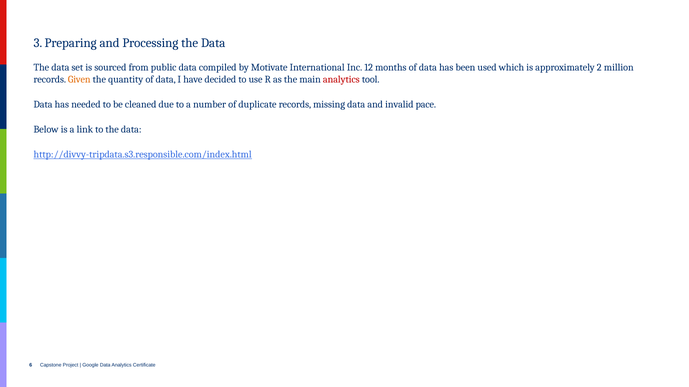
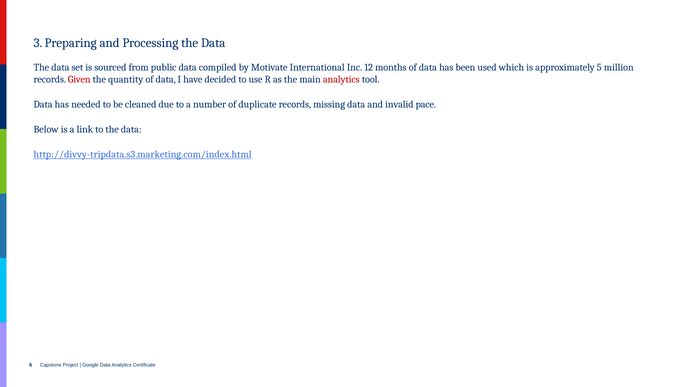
2: 2 -> 5 (599, 67)
Given colour: orange -> red (79, 79)
http://divvy-tripdata.s3.responsible.com/index.html: http://divvy-tripdata.s3.responsible.com/index.html -> http://divvy-tripdata.s3.marketing.com/index.html (143, 154)
